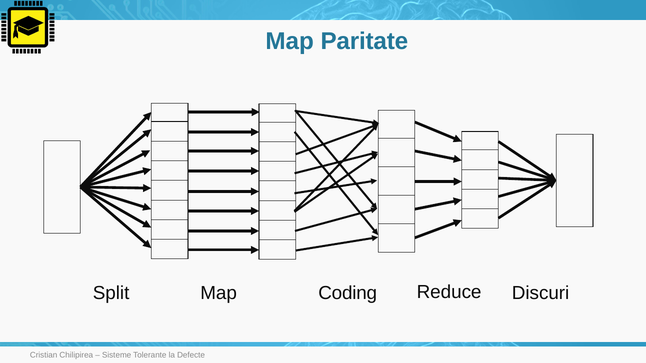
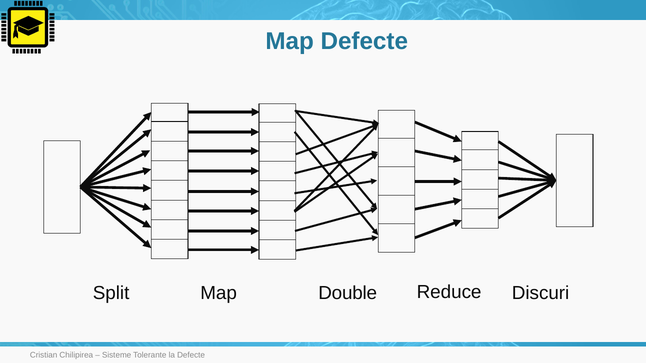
Map Paritate: Paritate -> Defecte (364, 41)
Coding: Coding -> Double (348, 293)
